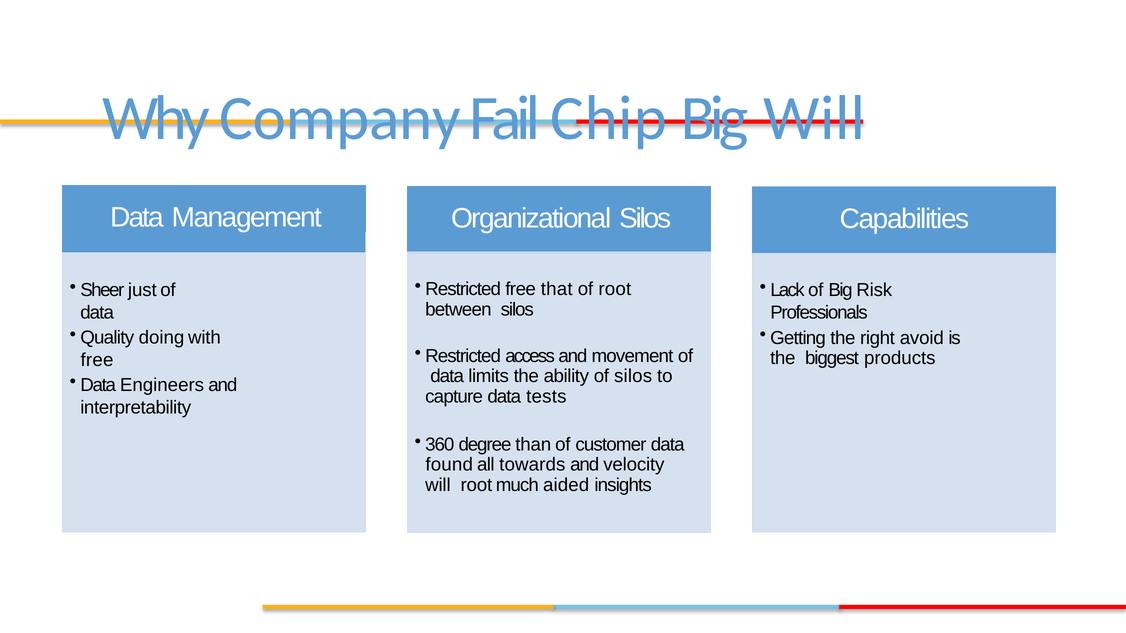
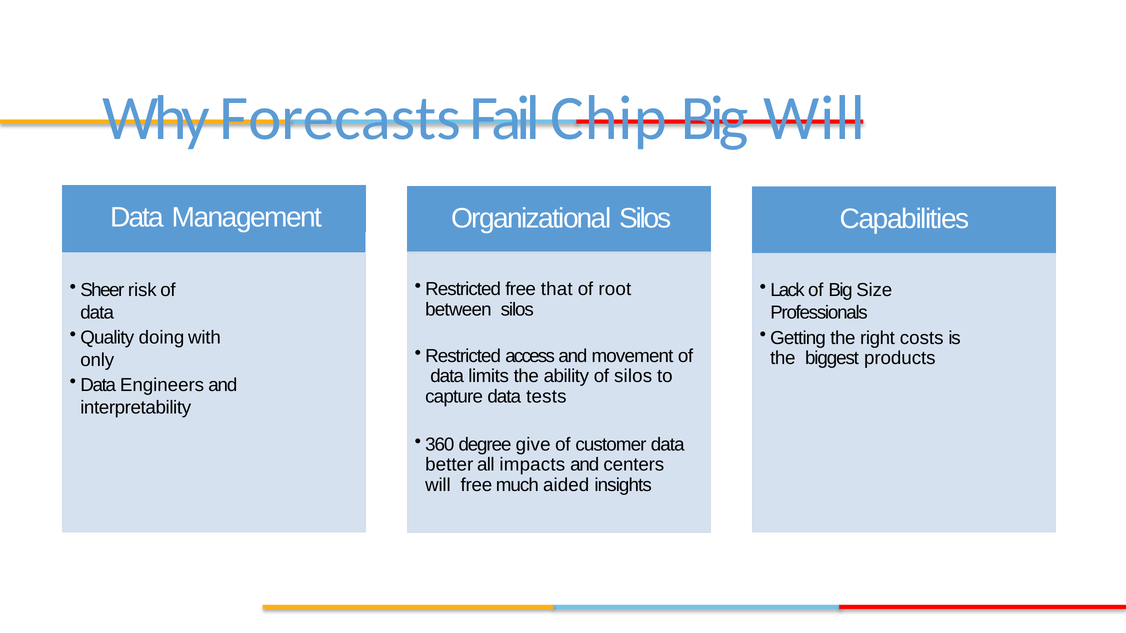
Company: Company -> Forecasts (340, 118)
just: just -> risk (142, 290)
Risk: Risk -> Size (874, 290)
avoid: avoid -> costs (922, 338)
free: free -> only (97, 360)
than: than -> give (533, 445)
found: found -> better (449, 465)
towards: towards -> impacts (532, 465)
velocity: velocity -> centers (634, 465)
will root: root -> free (476, 485)
